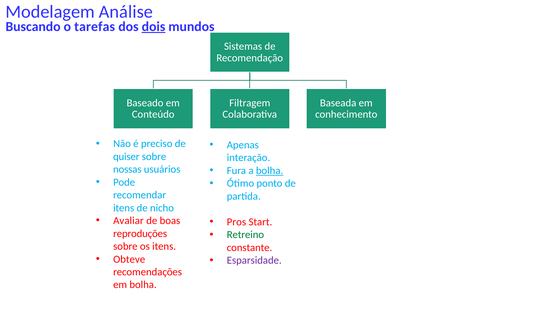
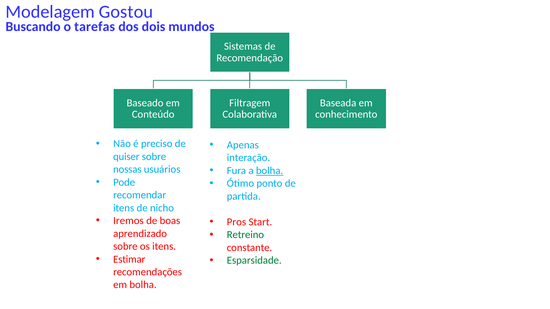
Análise: Análise -> Gostou (126, 12)
dois underline: present -> none (154, 27)
Avaliar: Avaliar -> Iremos (128, 221)
reproduções: reproduções -> aprendizado (140, 234)
Obteve: Obteve -> Estimar (129, 259)
Esparsidade colour: purple -> green (254, 261)
